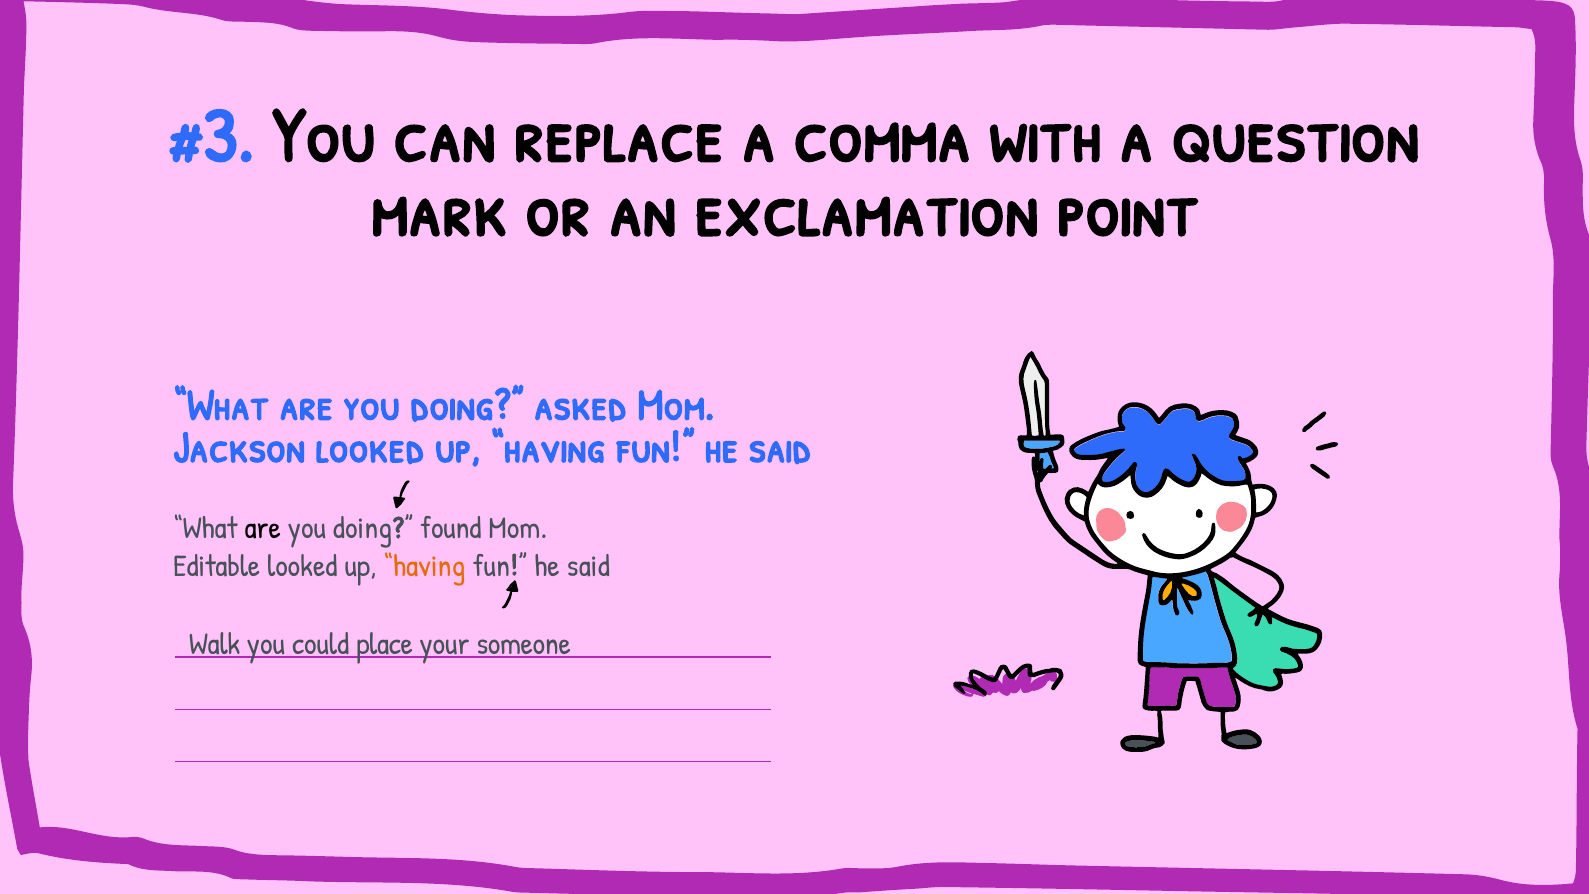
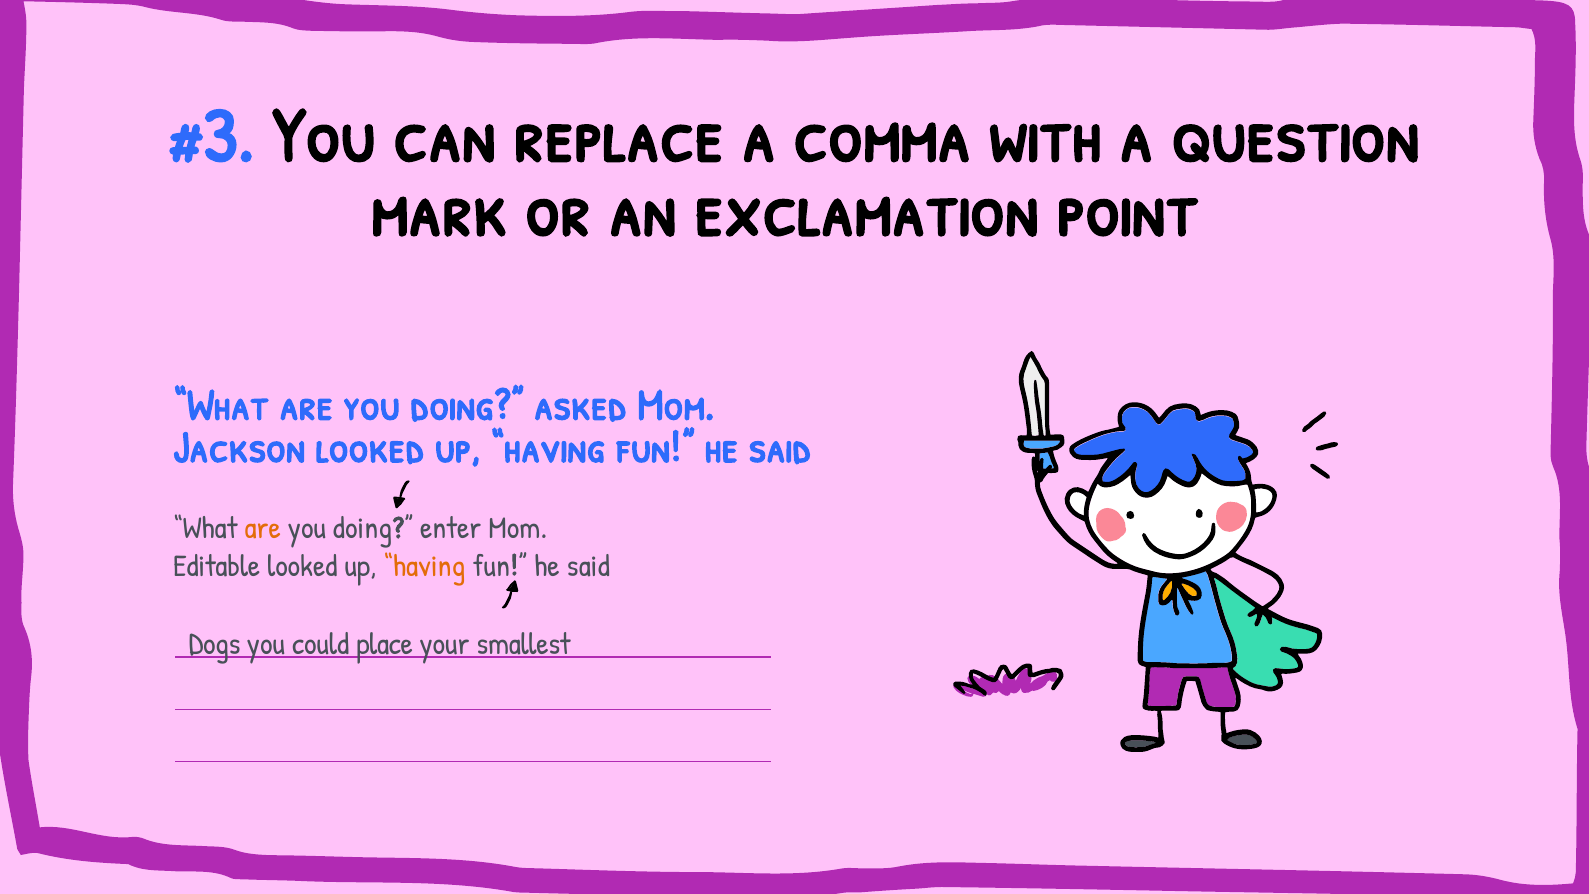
are colour: black -> orange (263, 529)
found: found -> enter (451, 529)
Walk: Walk -> Dogs (215, 644)
someone: someone -> smallest (524, 644)
